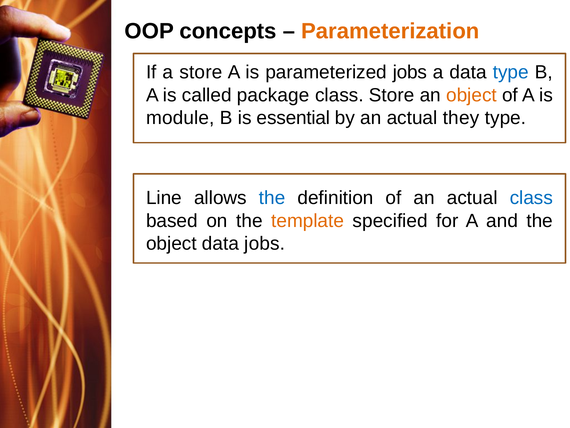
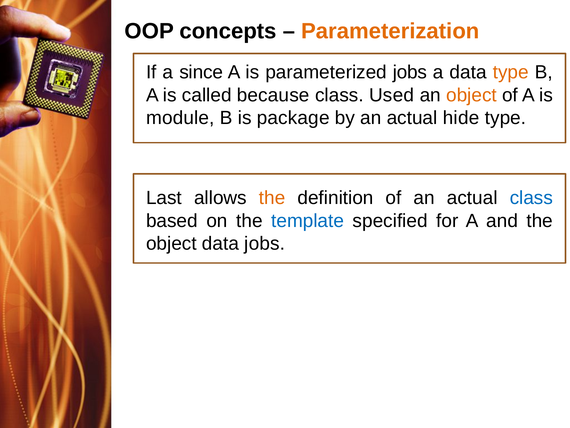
a store: store -> since (201, 72)
type colour: blue -> orange (511, 72)
package: package -> because (273, 95)
class Store: Store -> Used (392, 95)
essential: essential -> package (293, 118)
they: they -> hide (461, 118)
Line: Line -> Last (164, 198)
the colour: blue -> orange (272, 198)
template colour: orange -> blue (308, 220)
